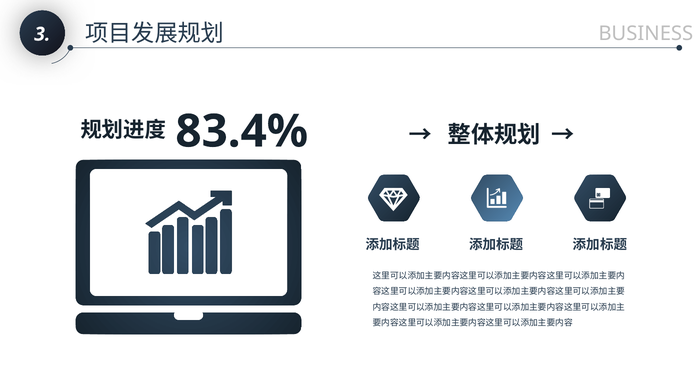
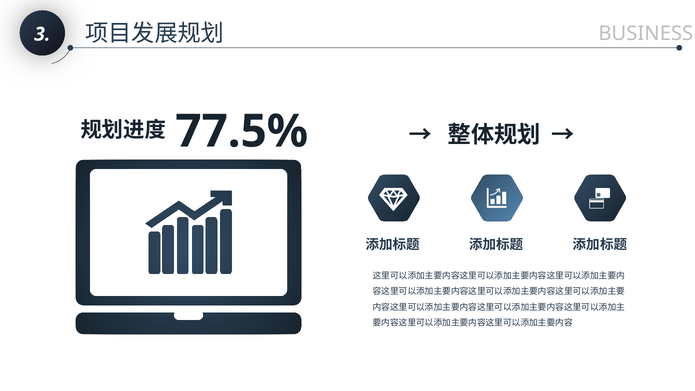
83.4%: 83.4% -> 77.5% (242, 131)
